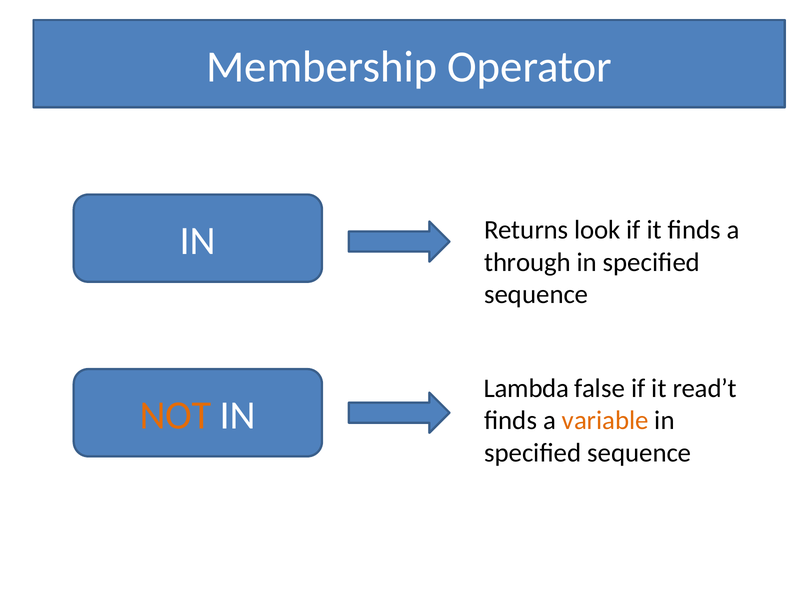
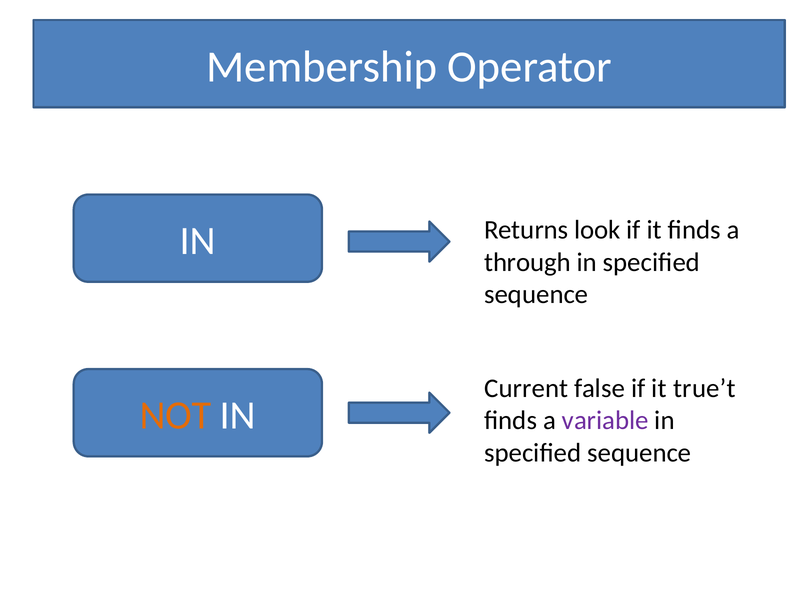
Lambda: Lambda -> Current (526, 388)
read’t: read’t -> true’t (705, 388)
variable colour: orange -> purple (605, 420)
